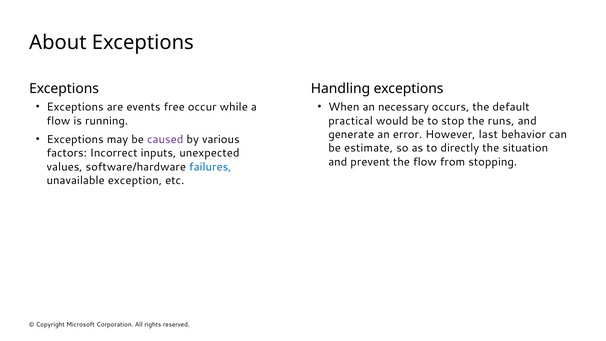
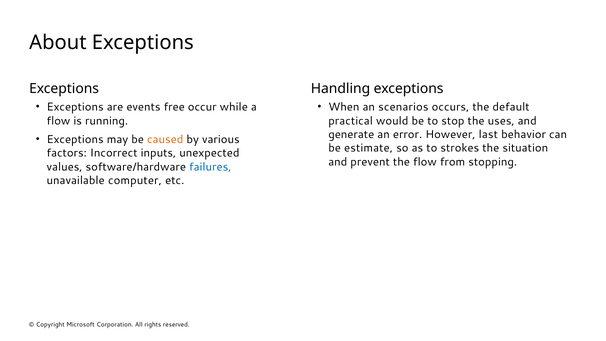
necessary: necessary -> scenarios (403, 107)
runs: runs -> uses (501, 121)
caused colour: purple -> orange (165, 139)
directly: directly -> strokes (460, 148)
exception: exception -> computer (135, 180)
